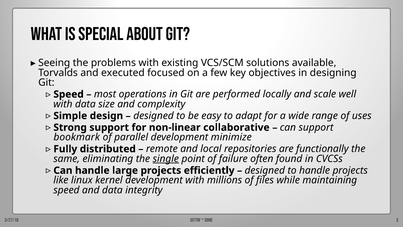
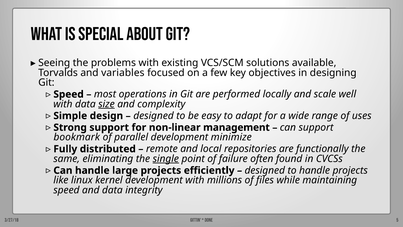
executed: executed -> variables (123, 73)
size underline: none -> present (106, 104)
collaborative: collaborative -> management (236, 127)
